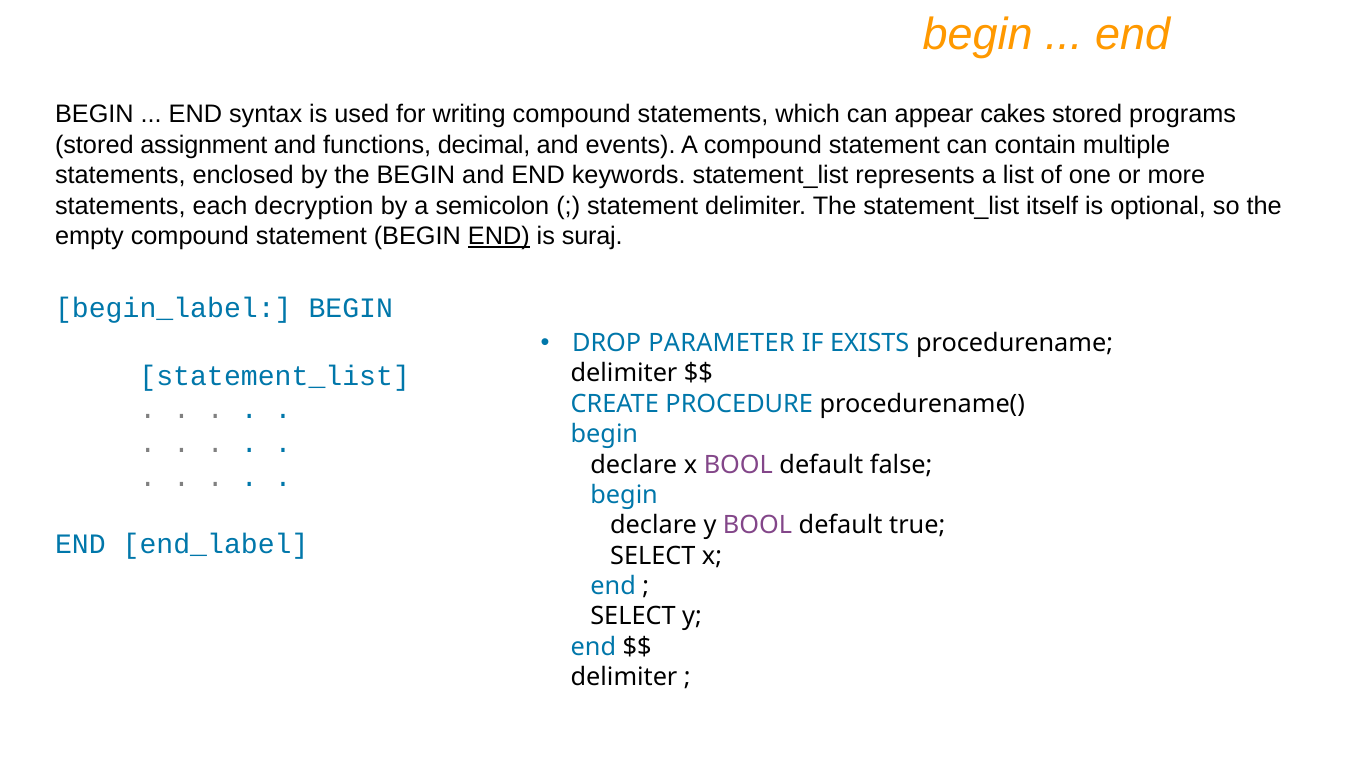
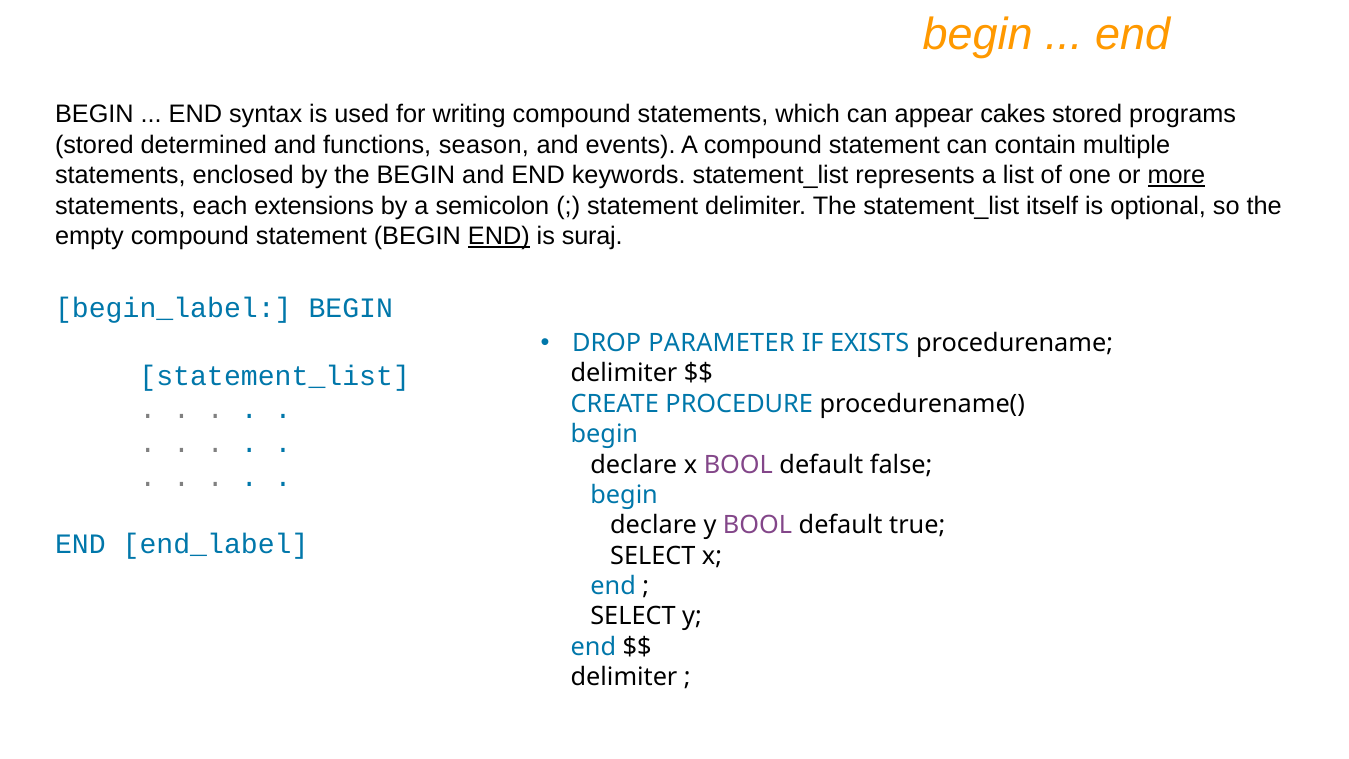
assignment: assignment -> determined (204, 145)
decimal: decimal -> season (484, 145)
more underline: none -> present (1176, 175)
decryption: decryption -> extensions (314, 206)
